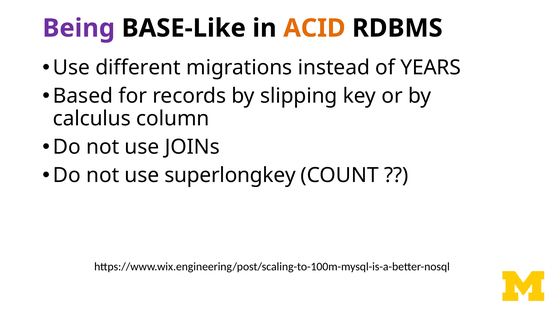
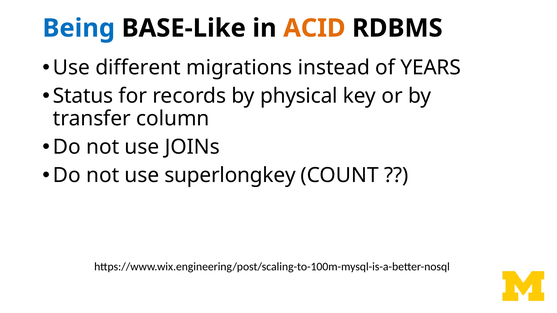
Being colour: purple -> blue (79, 28)
Based: Based -> Status (83, 96)
slipping: slipping -> physical (299, 96)
calculus: calculus -> transfer (92, 119)
